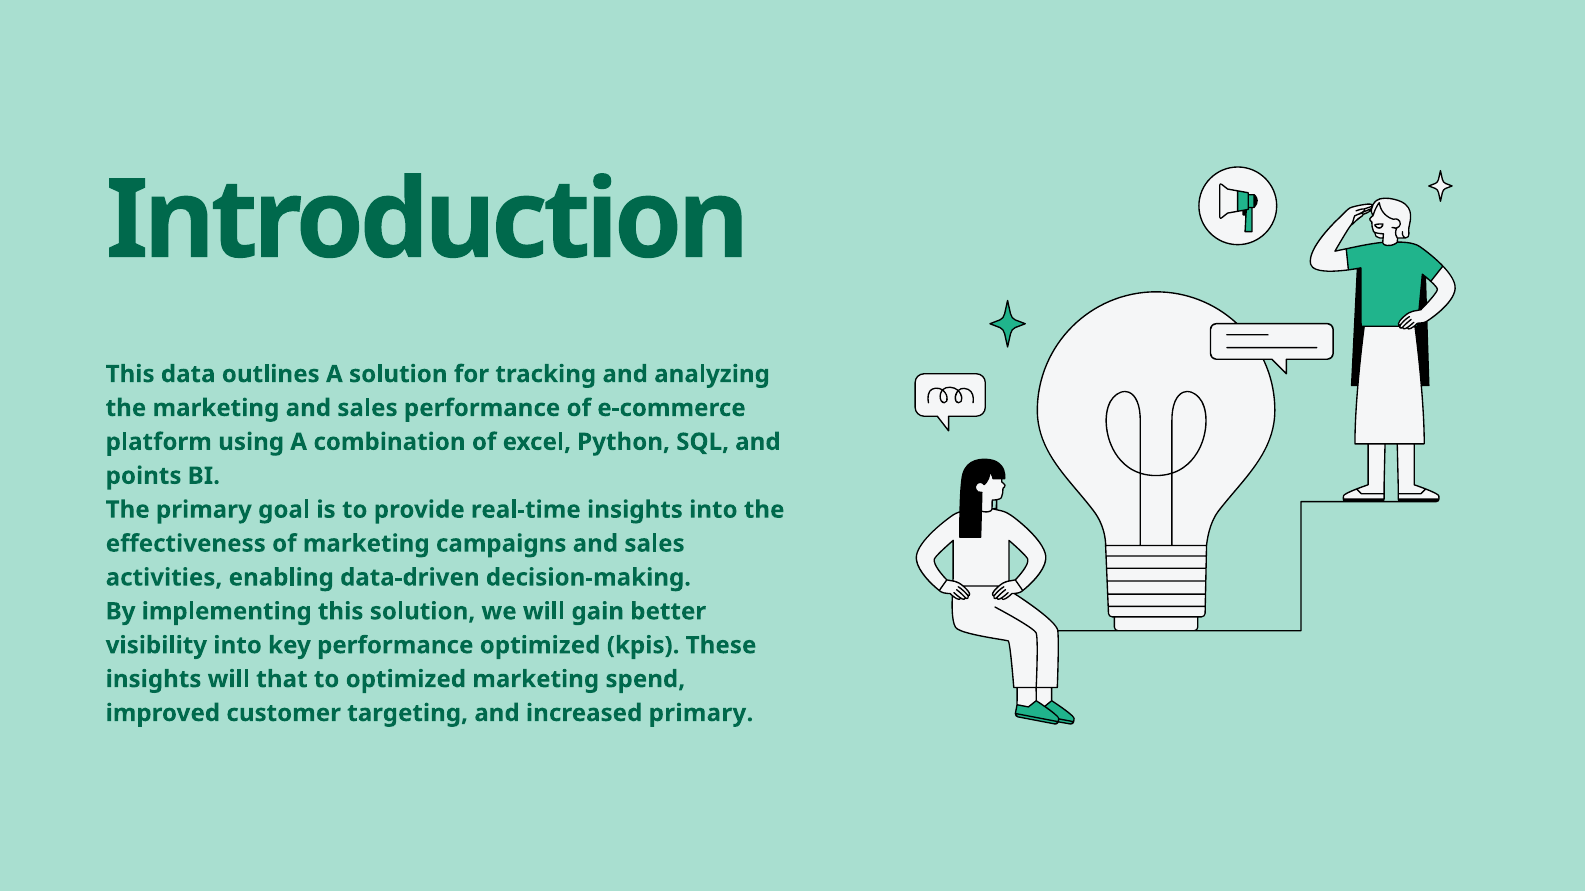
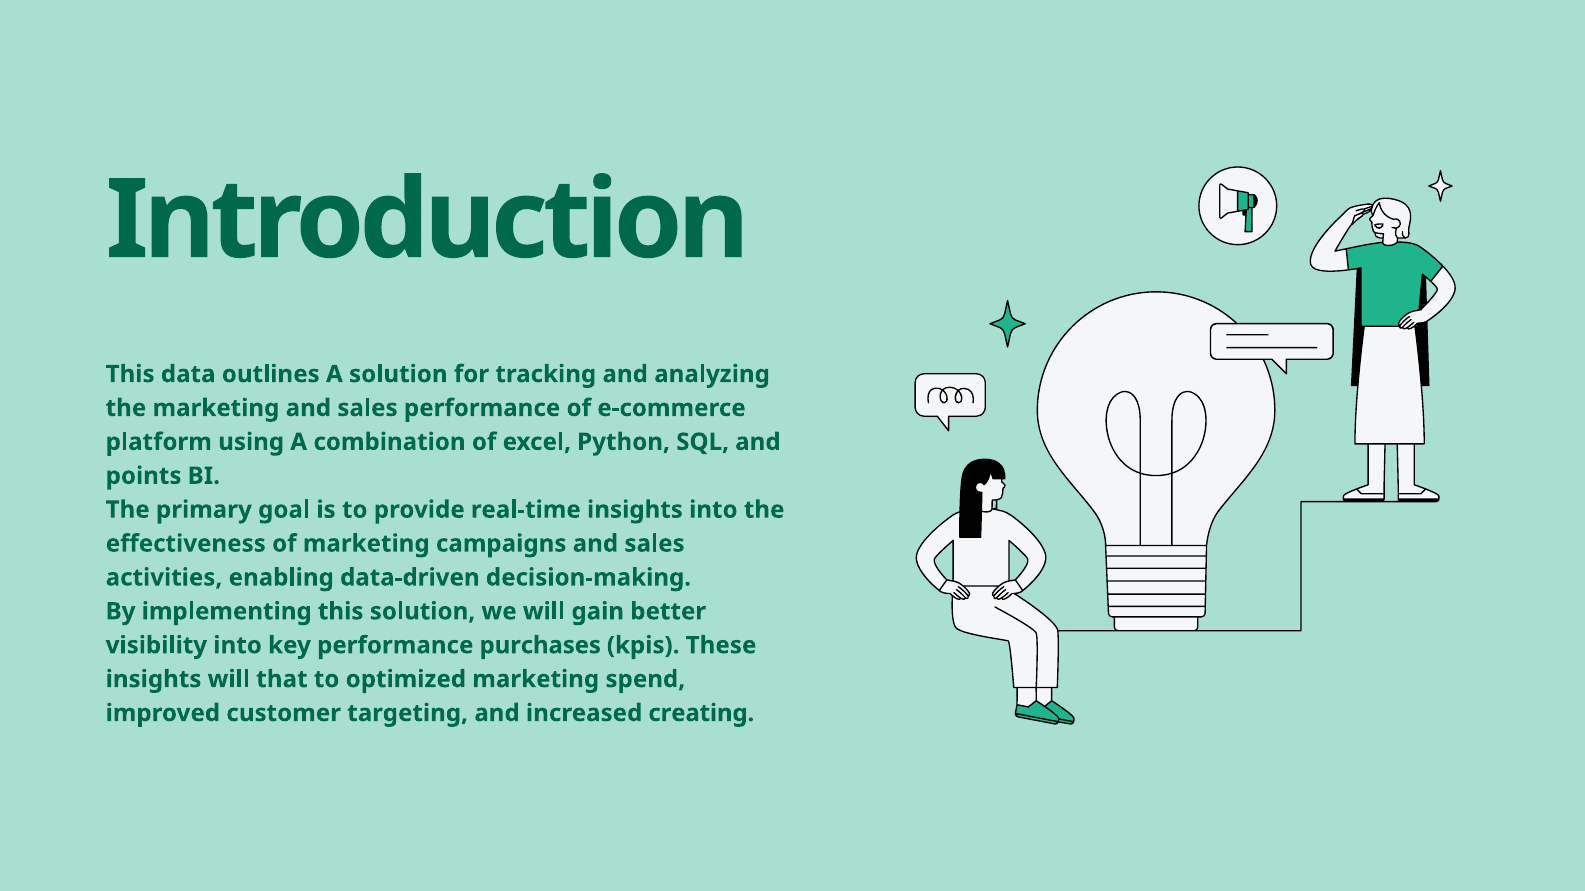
performance optimized: optimized -> purchases (540, 646)
increased primary: primary -> creating (701, 714)
